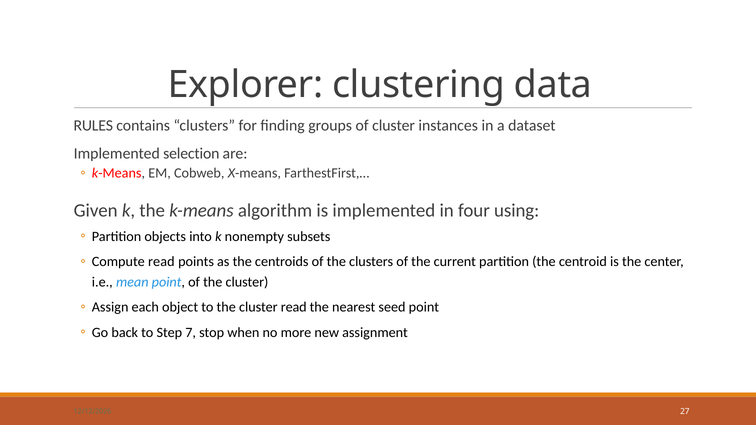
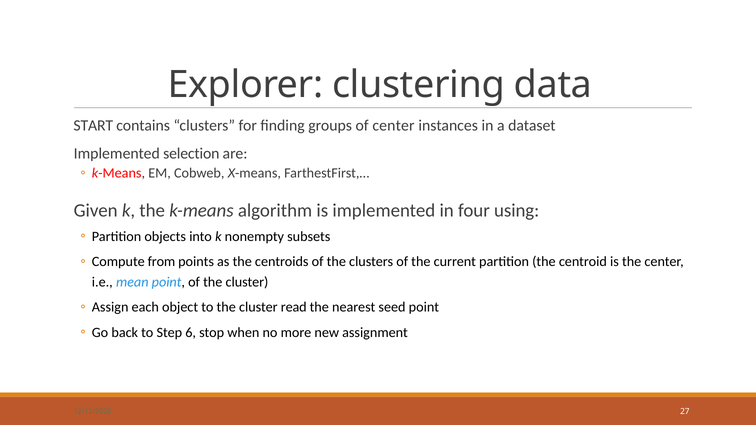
RULES: RULES -> START (93, 126)
of cluster: cluster -> center (393, 126)
Compute read: read -> from (161, 262)
7: 7 -> 6 (191, 333)
